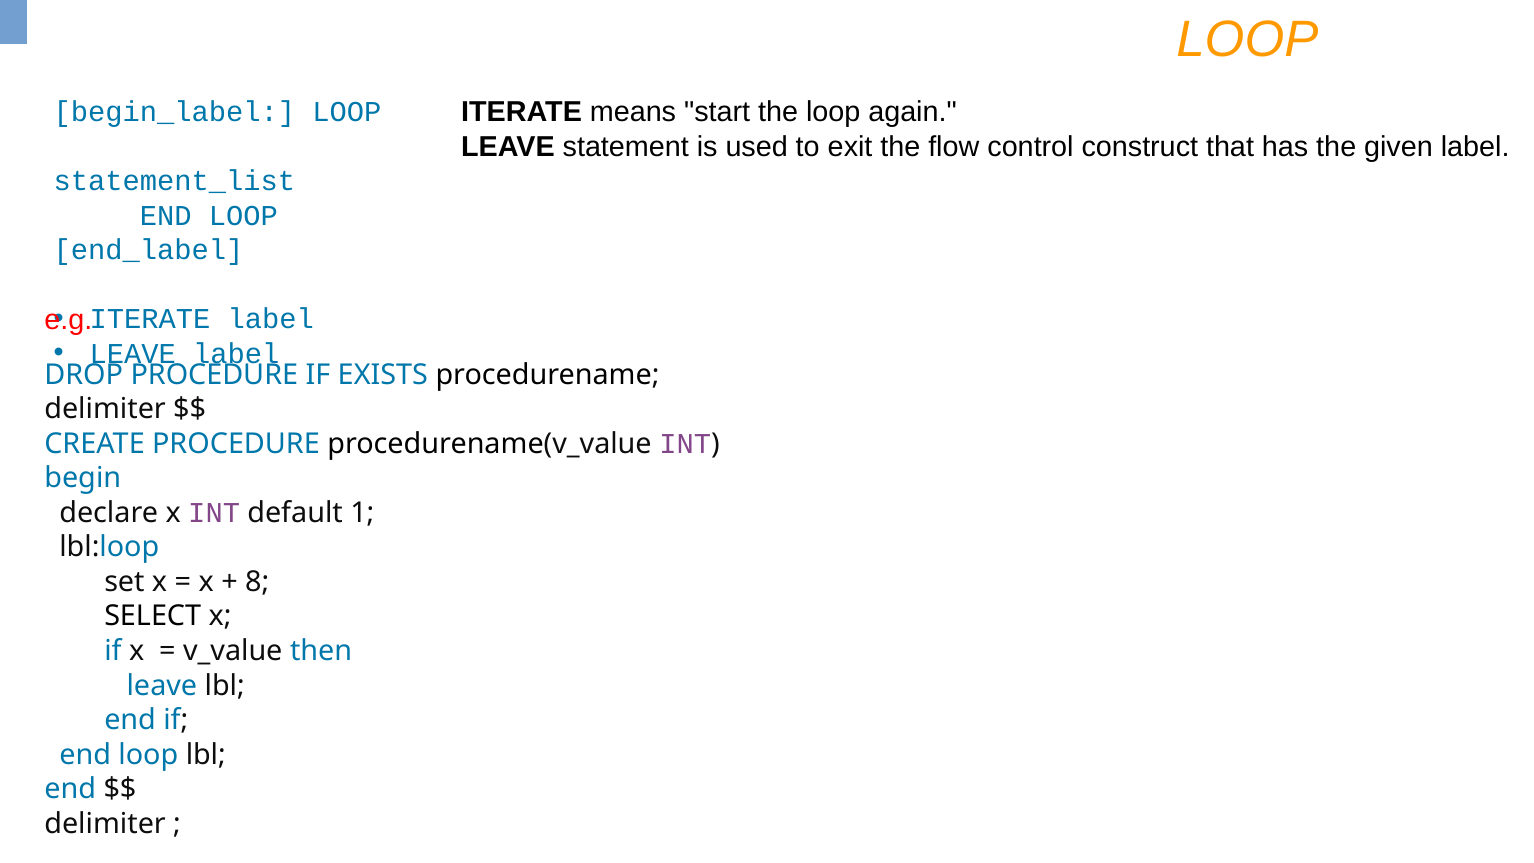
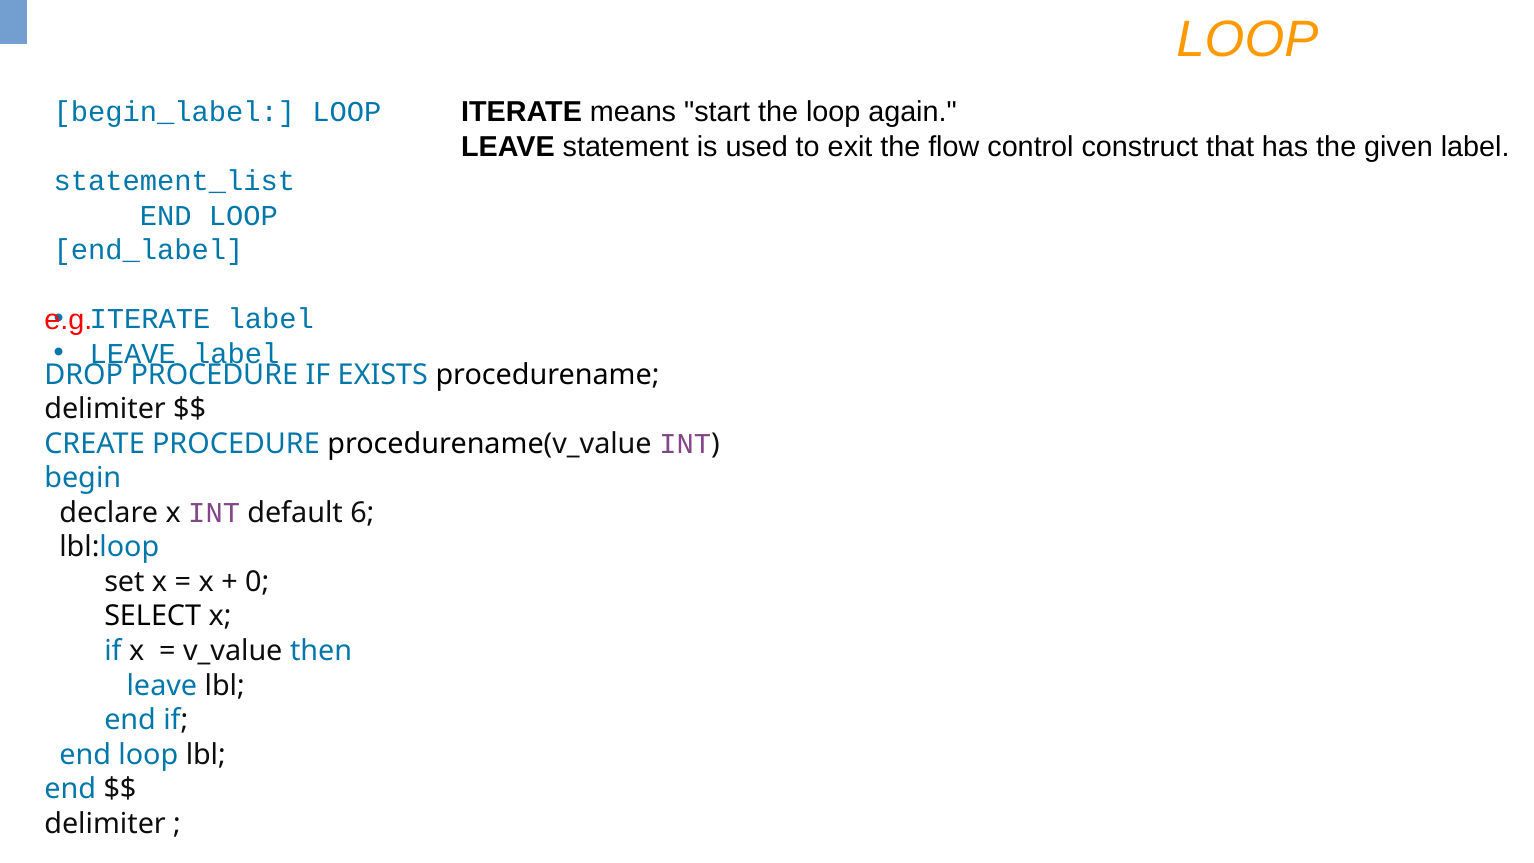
1: 1 -> 6 (362, 513)
8: 8 -> 0 (257, 582)
